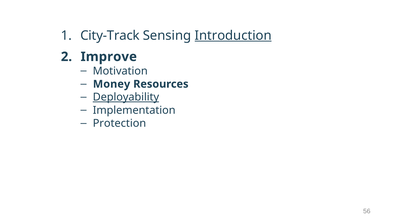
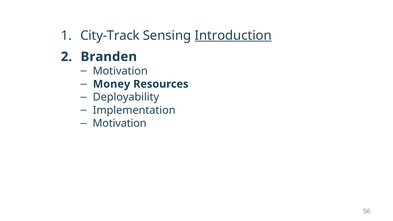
Improve: Improve -> Branden (109, 57)
Deployability underline: present -> none (126, 97)
Protection: Protection -> Motivation (120, 123)
